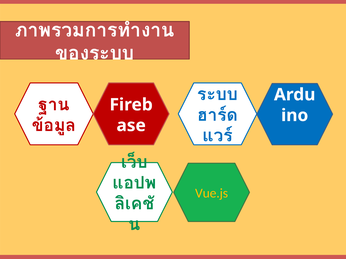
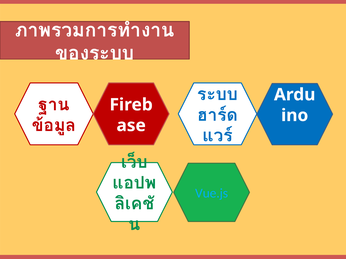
Vue.js colour: yellow -> light blue (212, 194)
